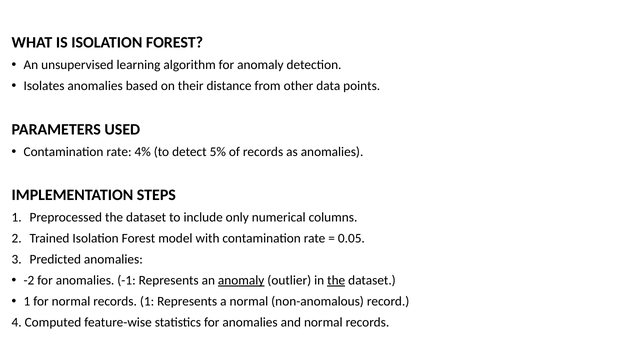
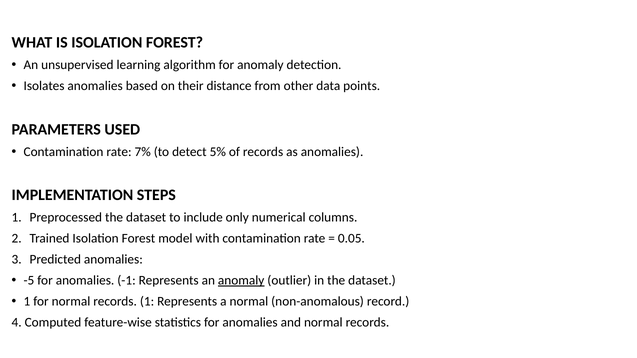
4%: 4% -> 7% (143, 152)
-2: -2 -> -5 (29, 281)
the underline: present -> none (336, 281)
